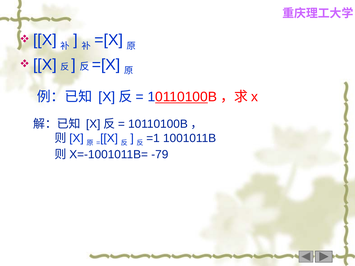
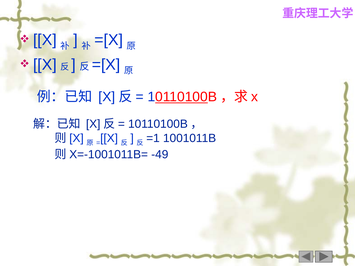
-79: -79 -> -49 (160, 155)
